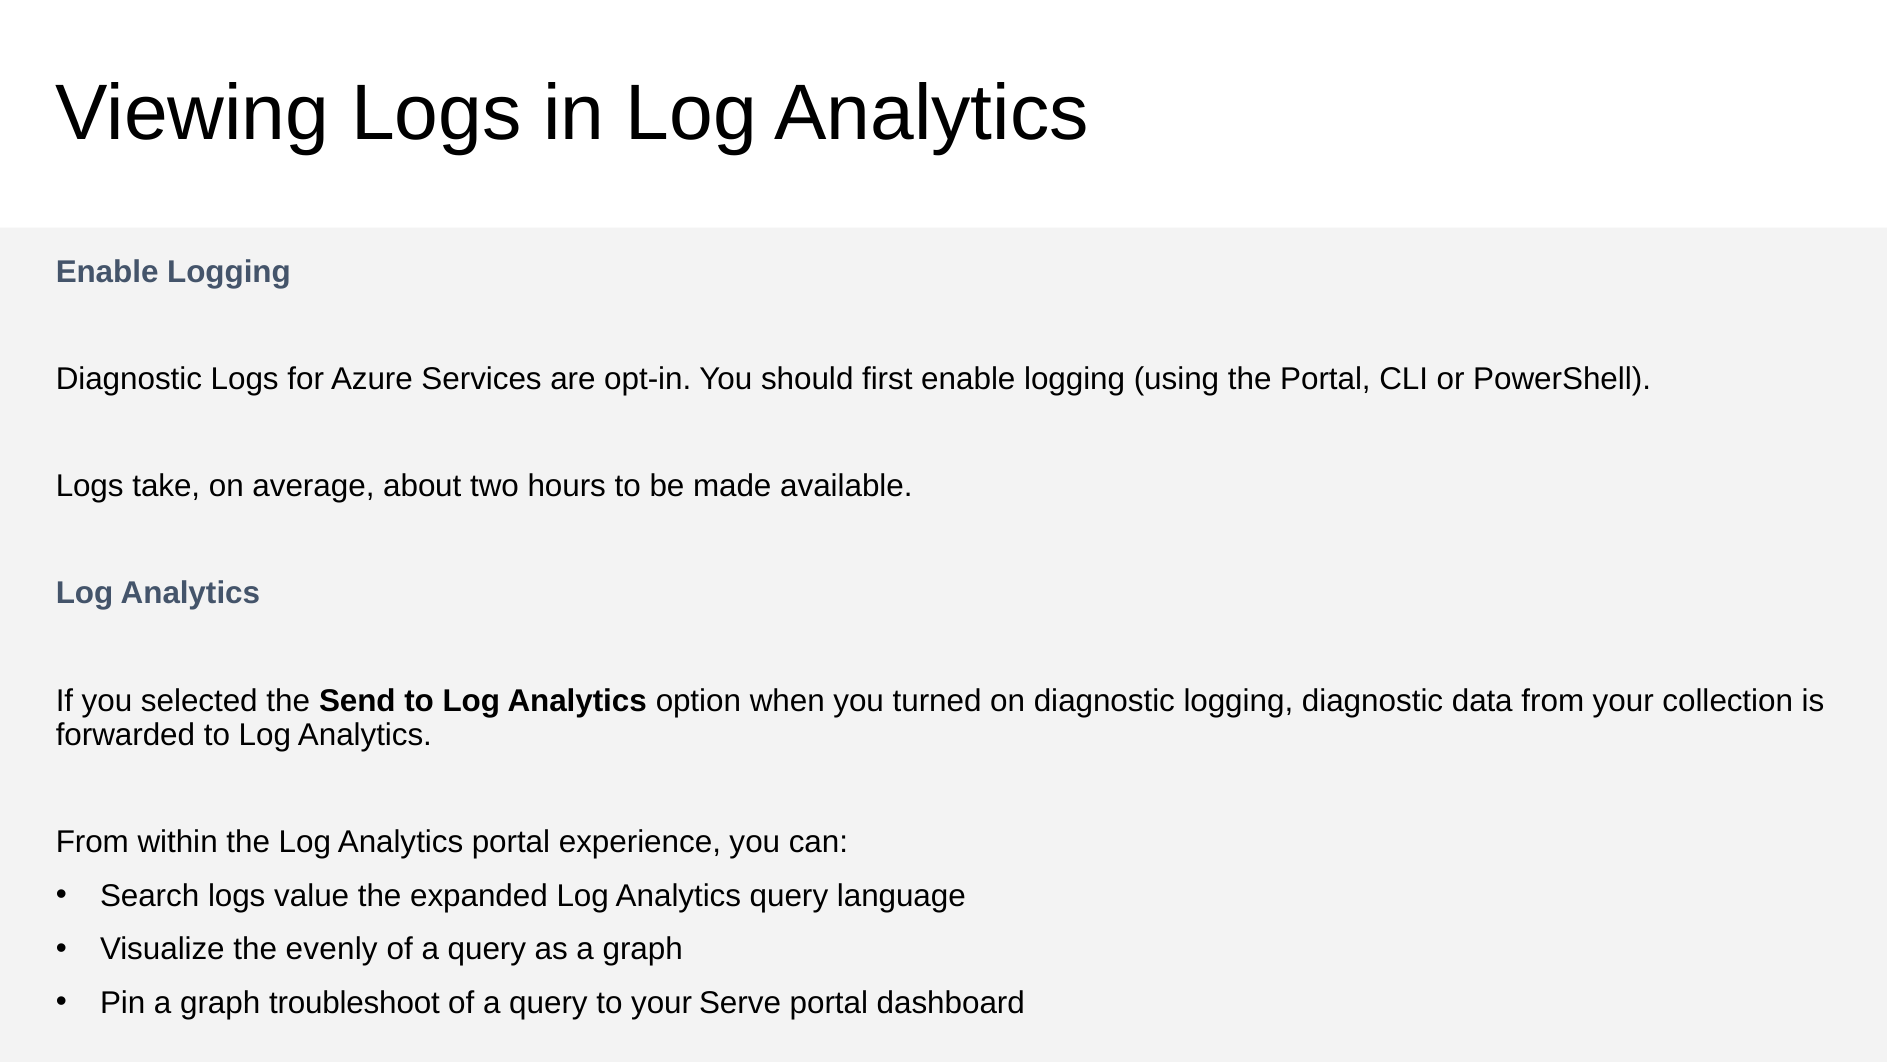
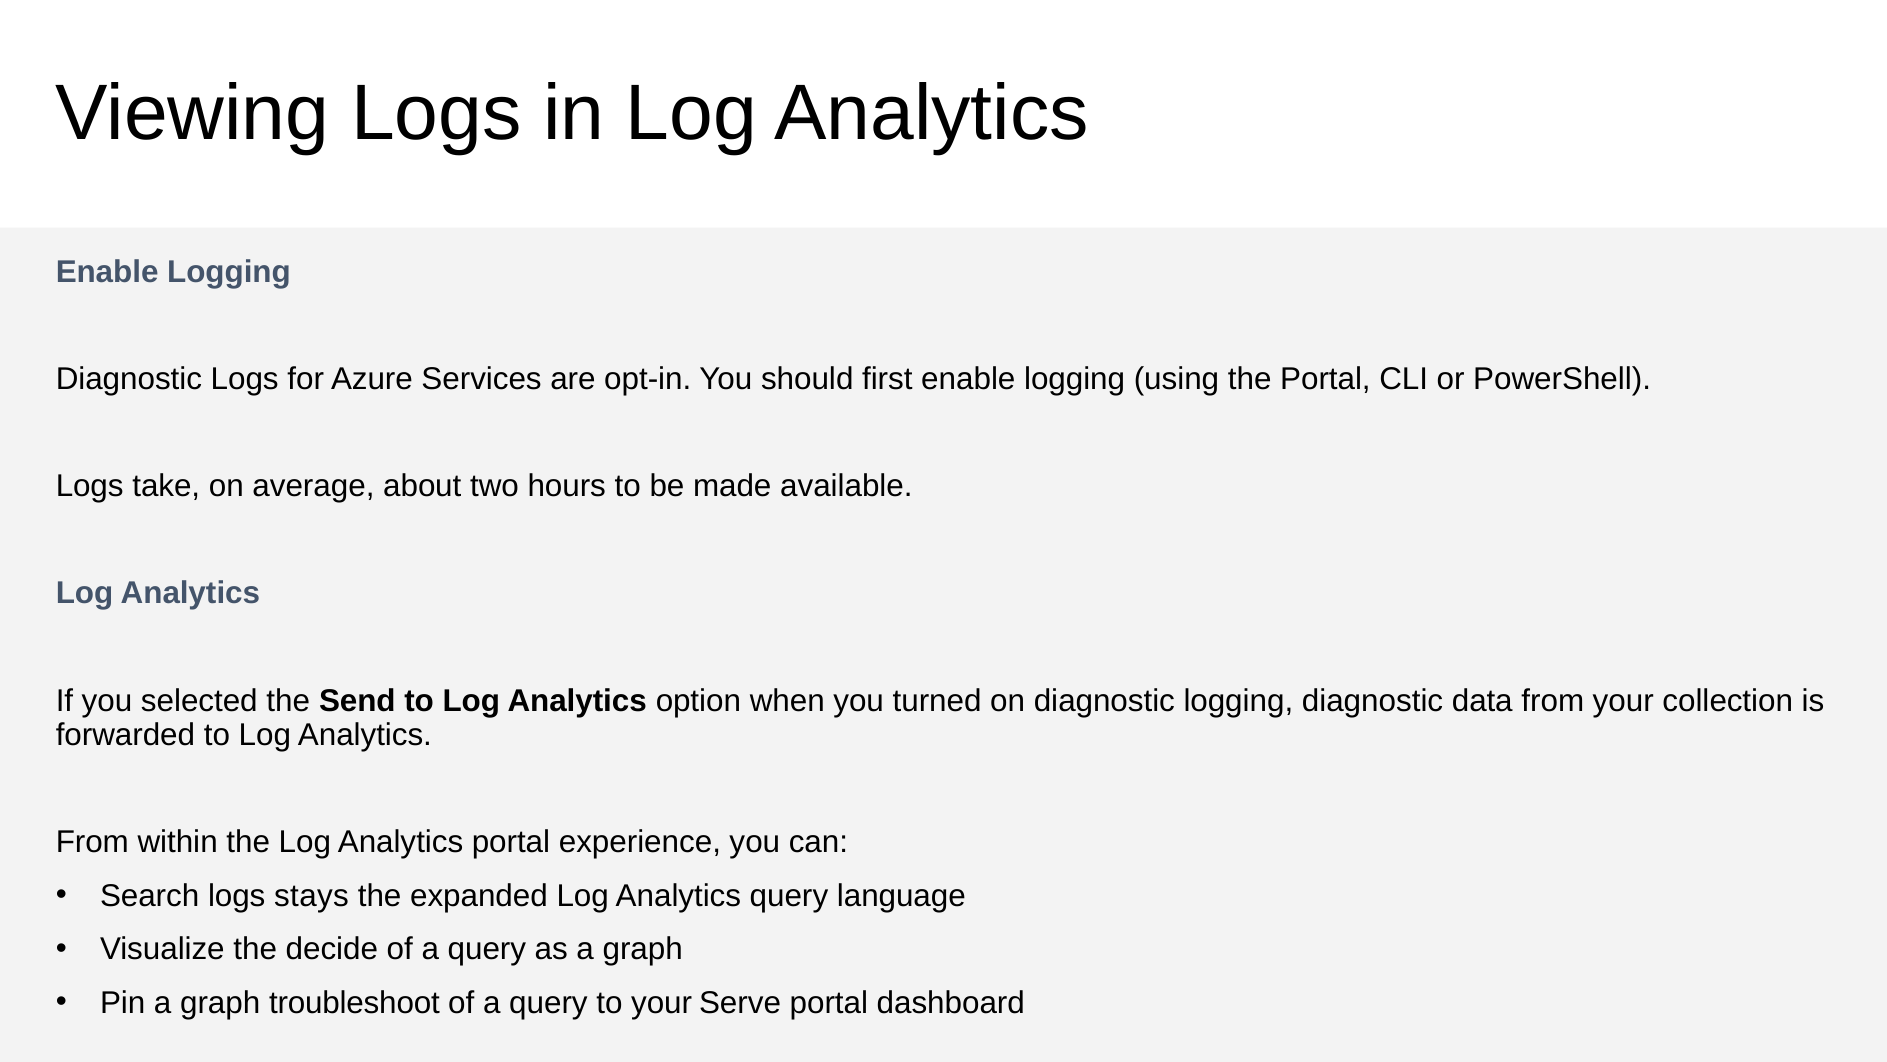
value: value -> stays (312, 895)
evenly: evenly -> decide (332, 949)
